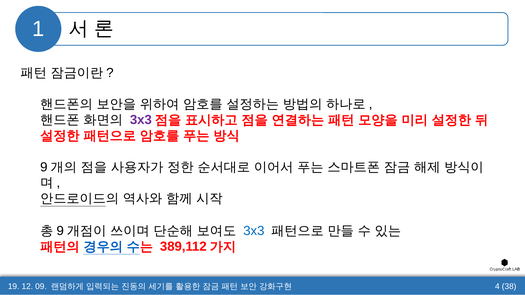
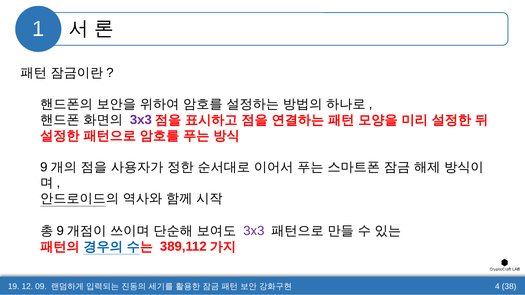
3x3 colour: blue -> purple (254, 231)
